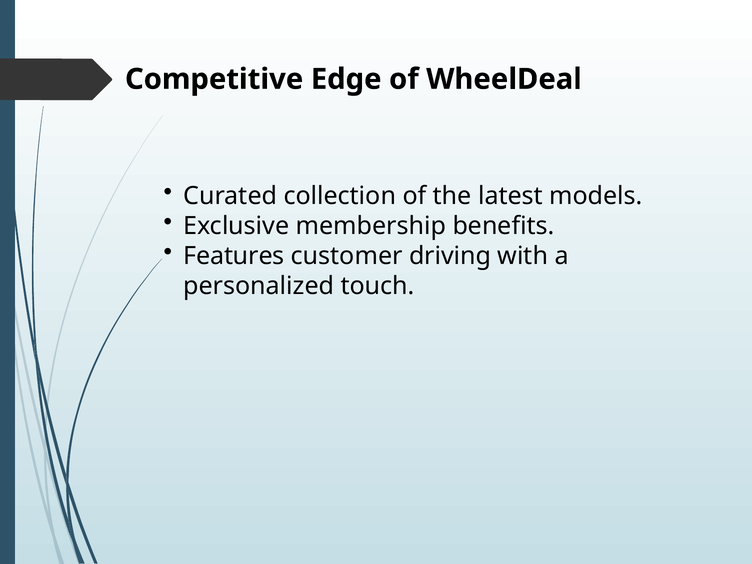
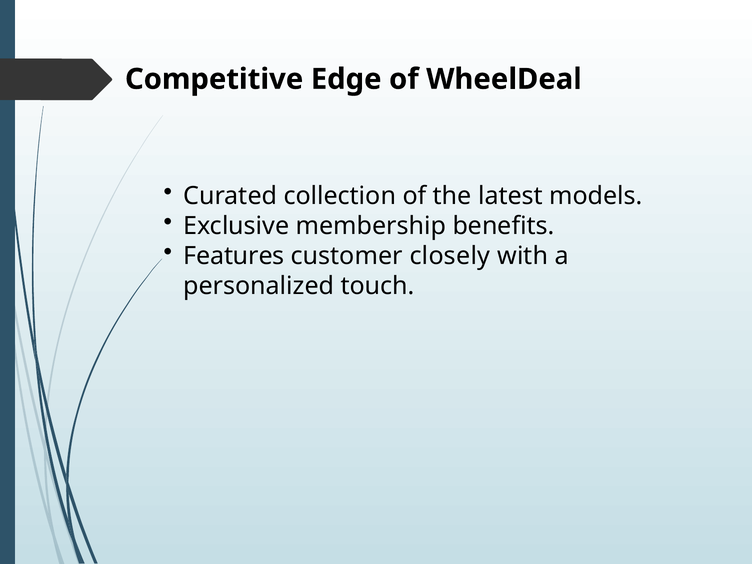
driving: driving -> closely (450, 256)
